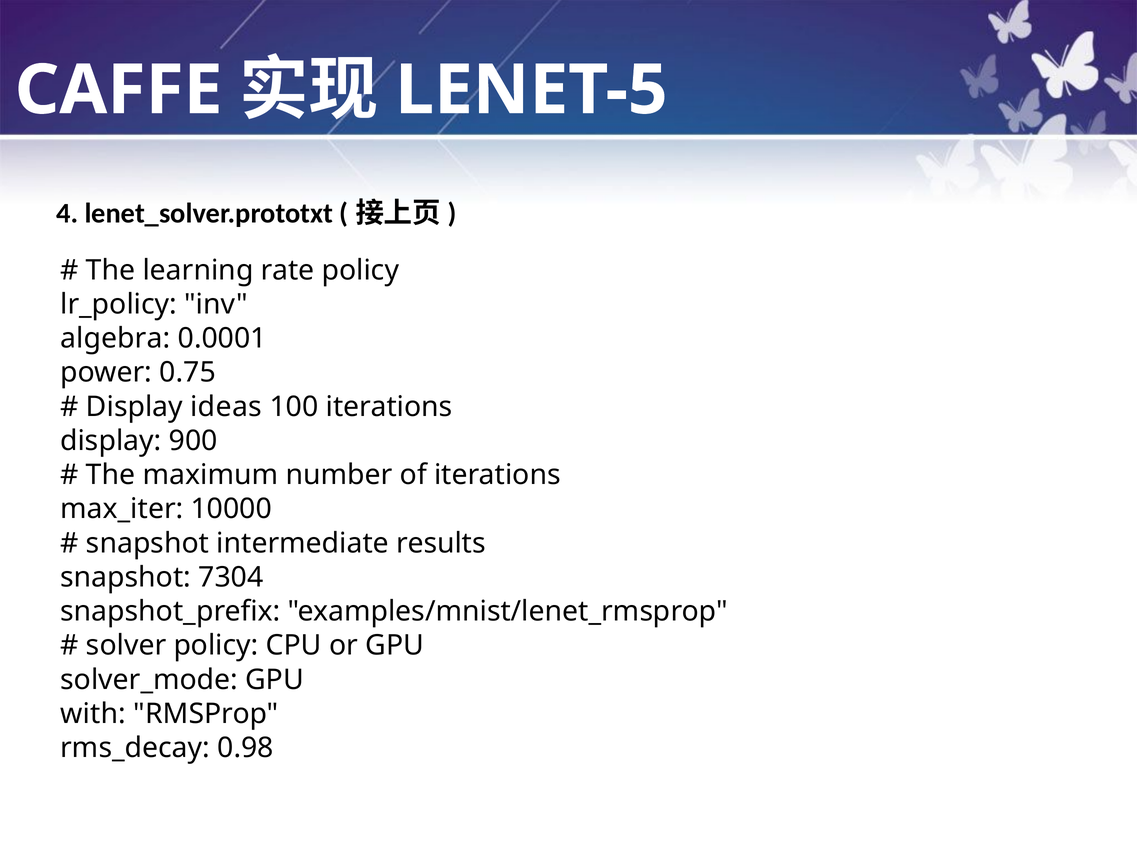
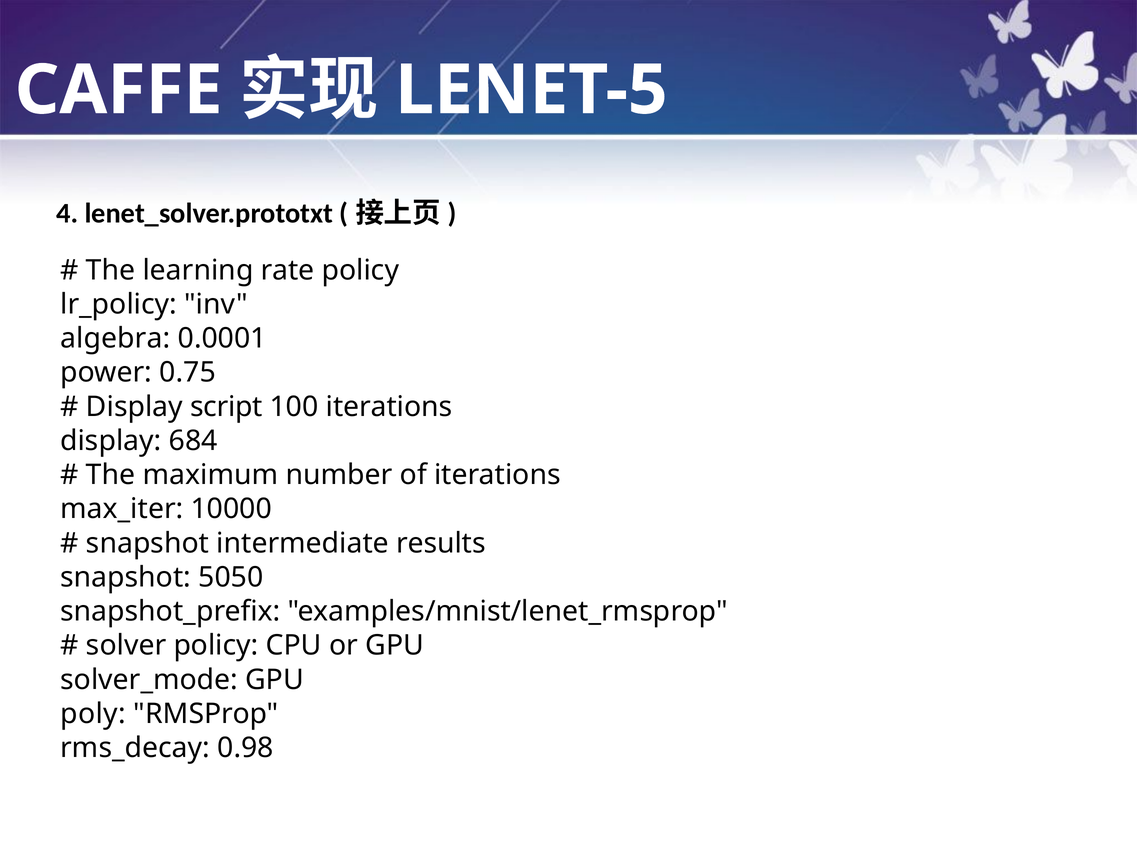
ideas: ideas -> script (226, 407)
900: 900 -> 684 (193, 441)
7304: 7304 -> 5050 (231, 577)
with: with -> poly (93, 714)
